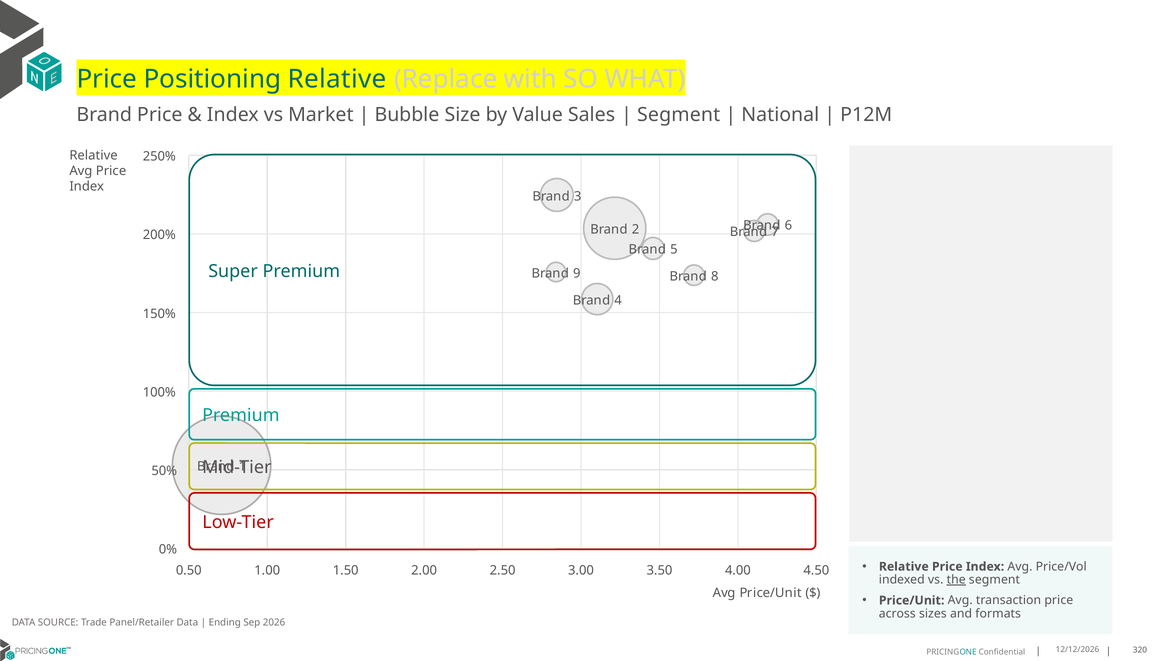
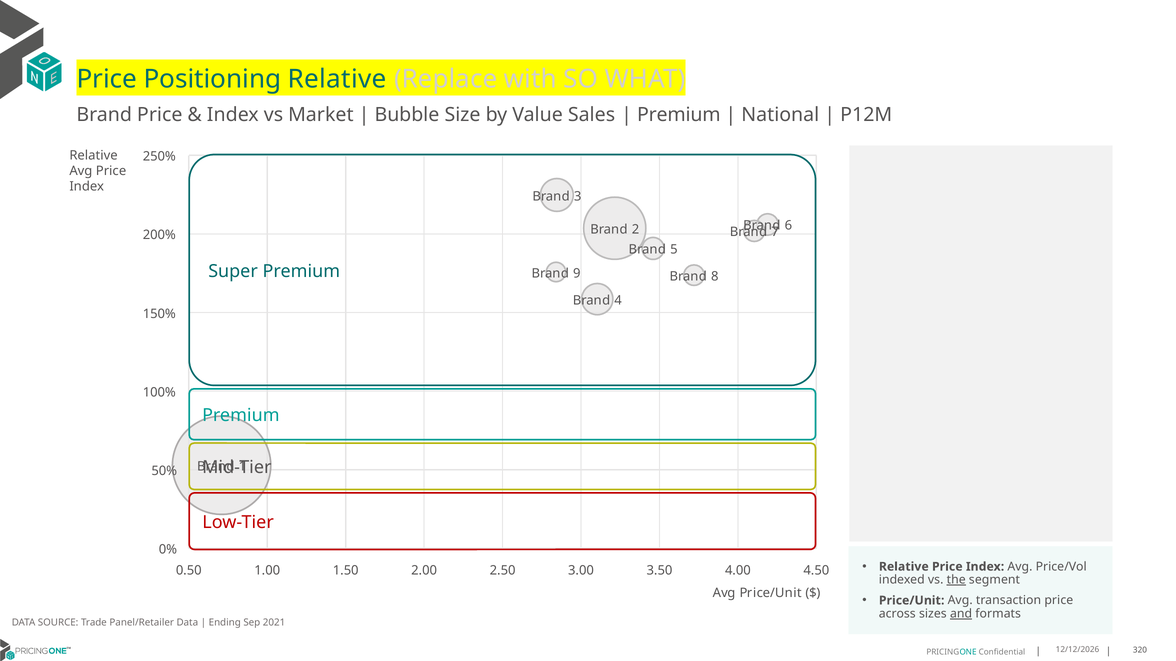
Segment: Segment -> Premium (679, 115)
and underline: none -> present (961, 614)
2026: 2026 -> 2021 (274, 623)
